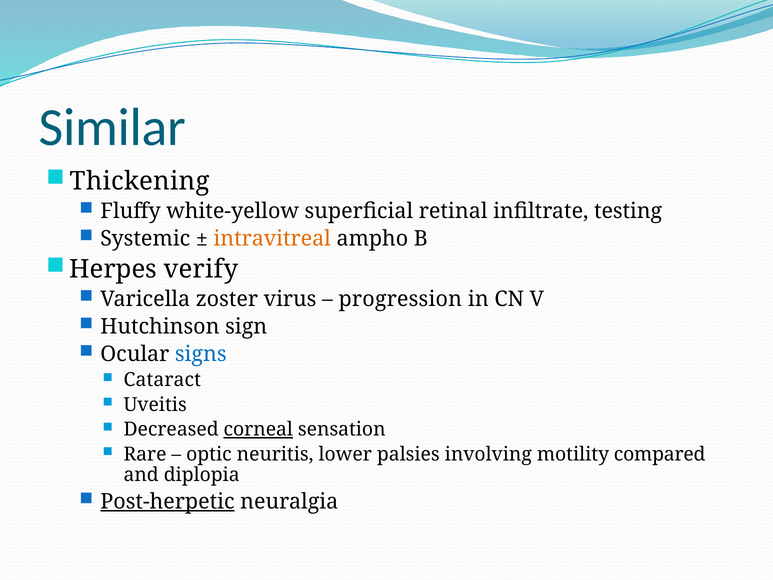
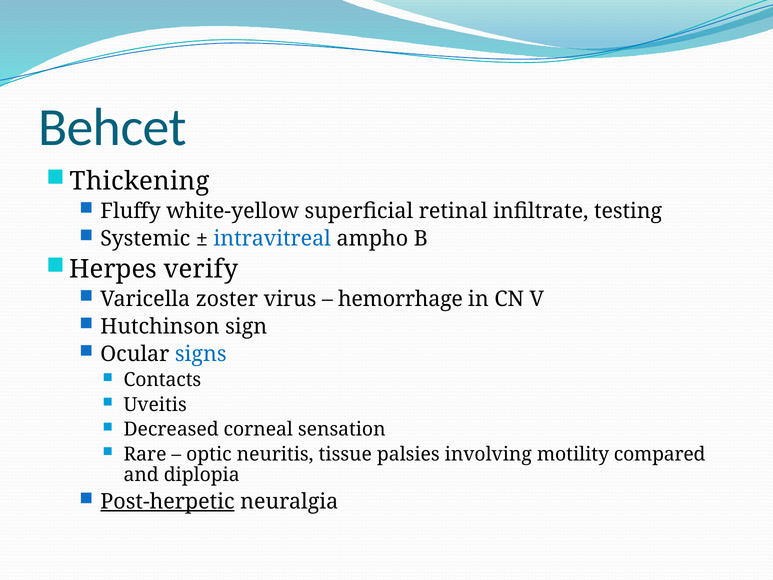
Similar: Similar -> Behcet (113, 128)
intravitreal colour: orange -> blue (272, 238)
progression: progression -> hemorrhage (401, 299)
Cataract: Cataract -> Contacts (162, 380)
corneal underline: present -> none (258, 429)
lower: lower -> tissue (345, 454)
